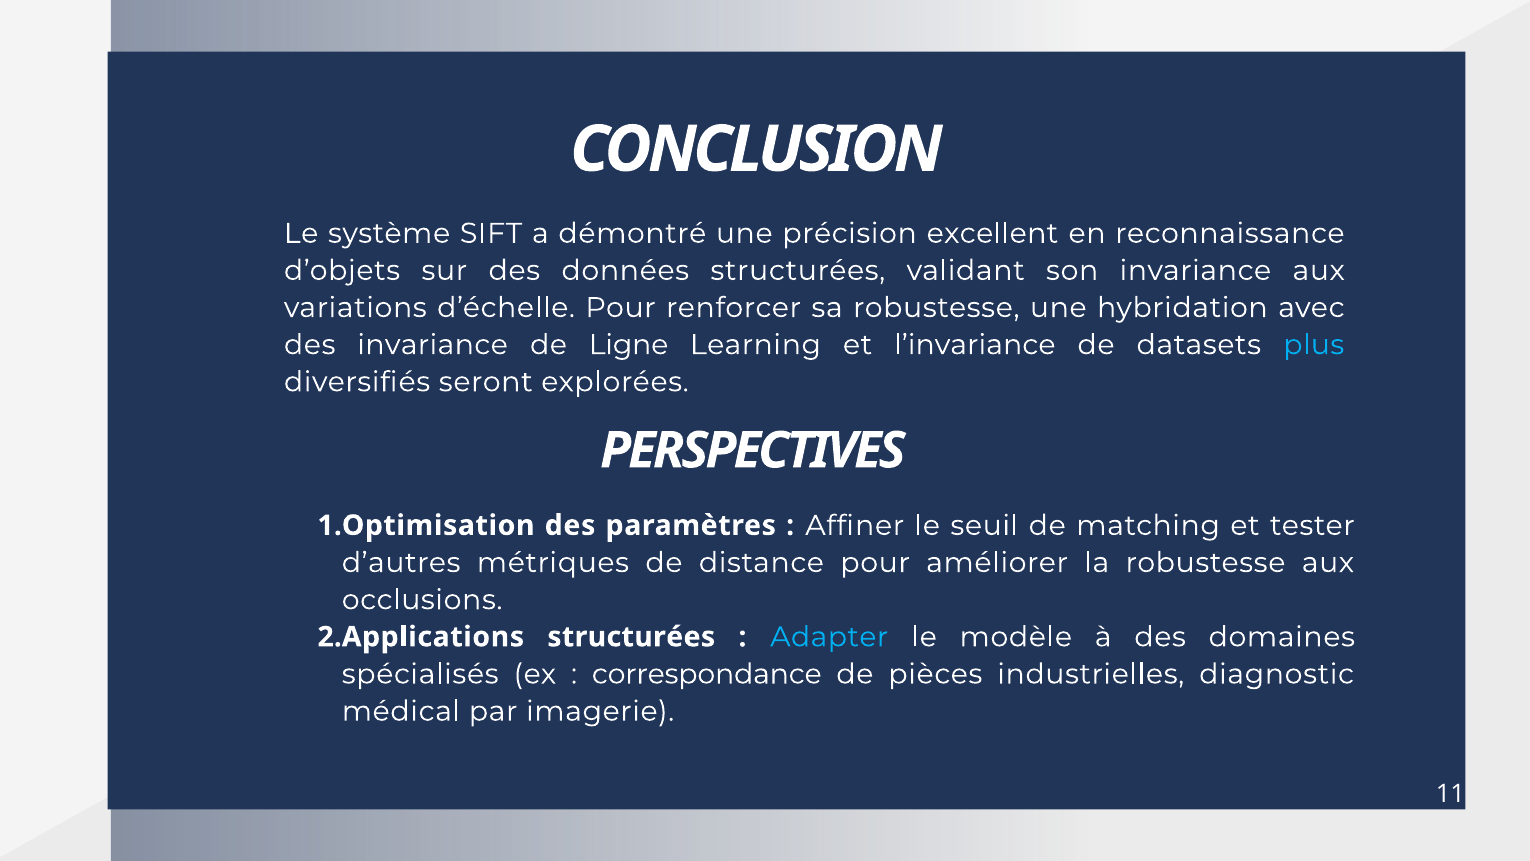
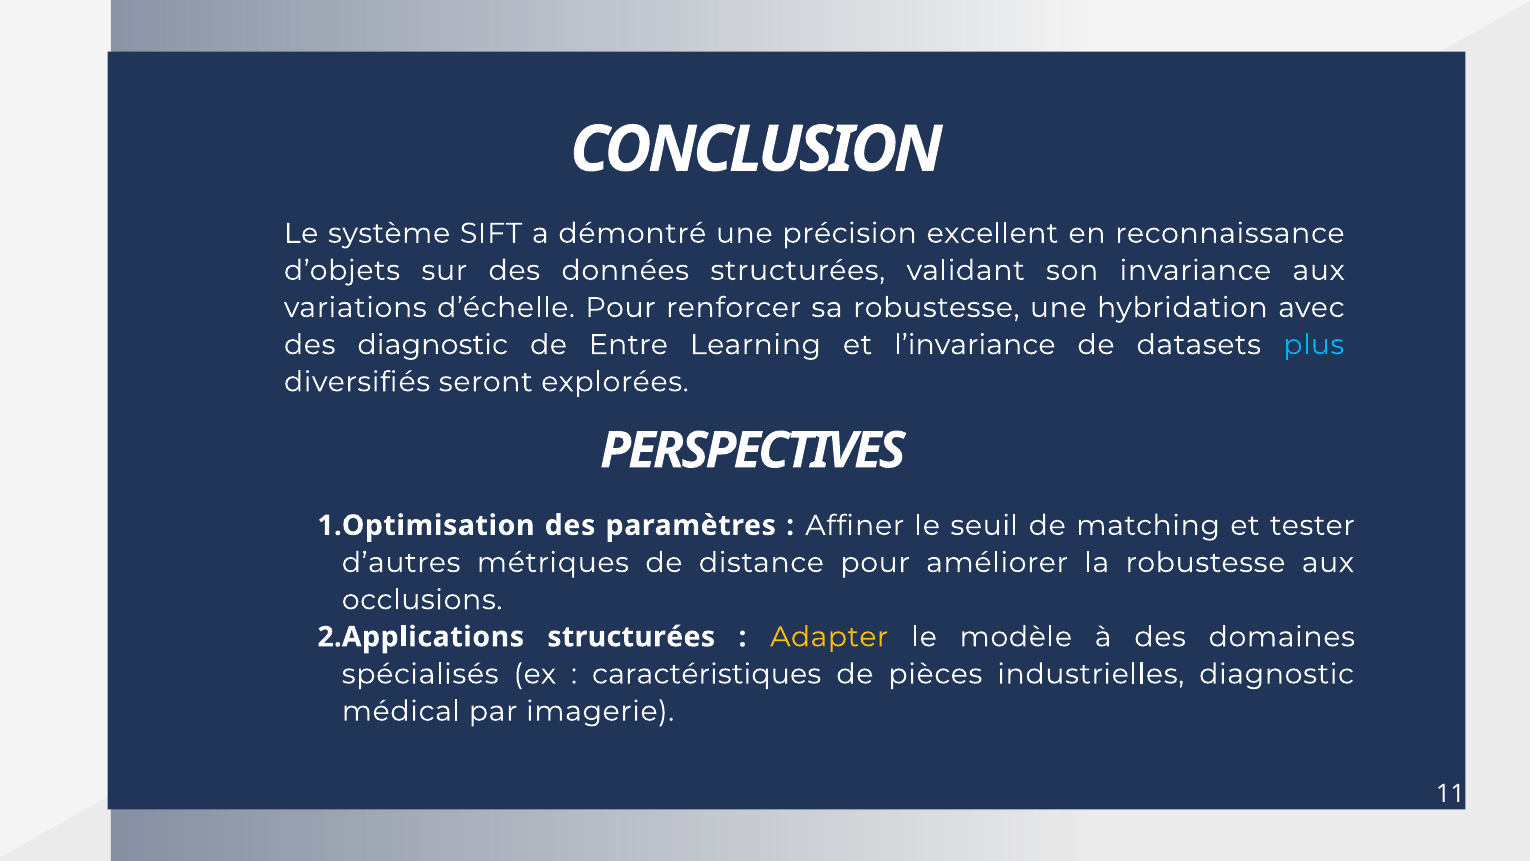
des invariance: invariance -> diagnostic (433, 345)
Ligne: Ligne -> Entre (628, 345)
Adapter colour: light blue -> yellow (829, 637)
correspondance: correspondance -> caractéristiques (707, 674)
